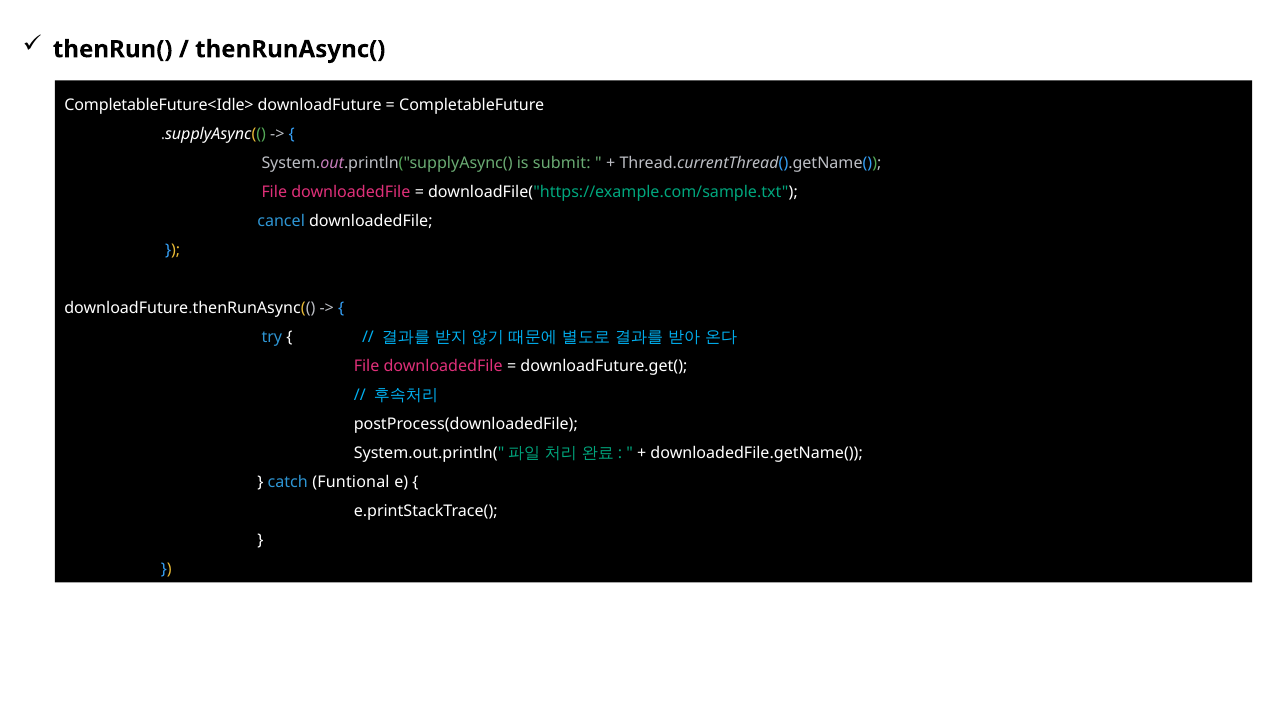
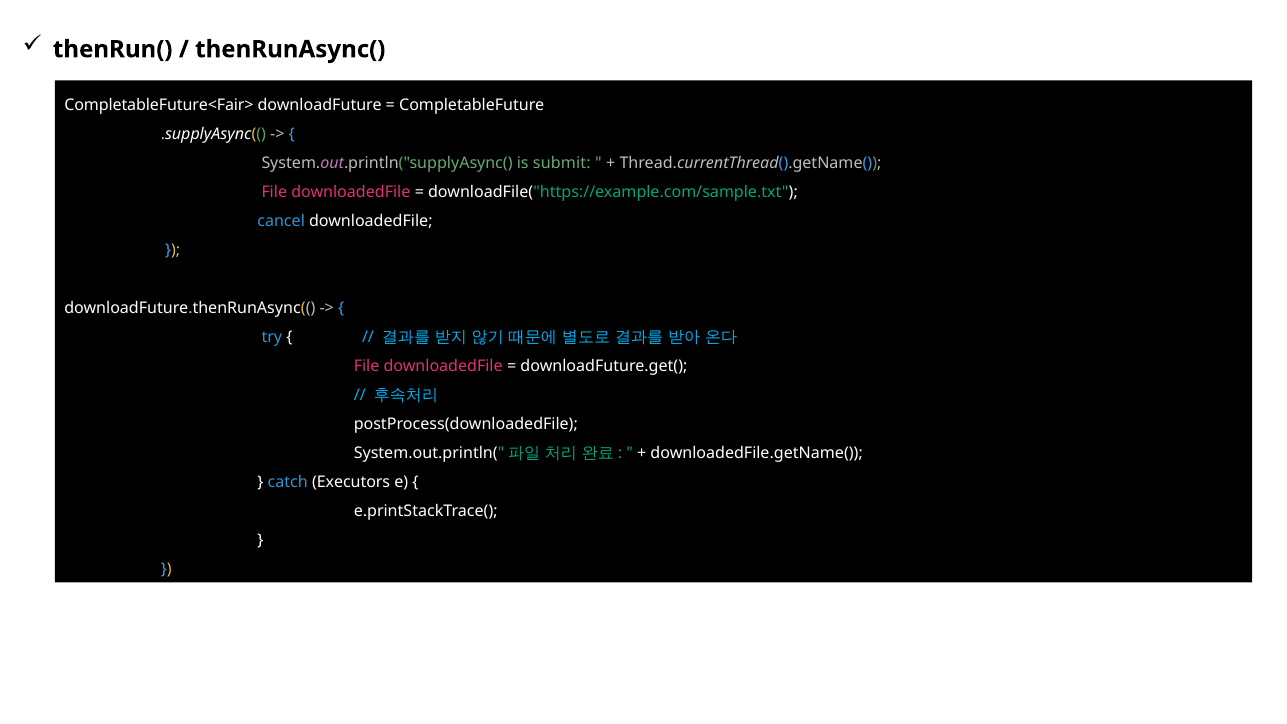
CompletableFuture<Idle>: CompletableFuture<Idle> -> CompletableFuture<Fair> (159, 106)
Funtional: Funtional -> Executors (351, 482)
